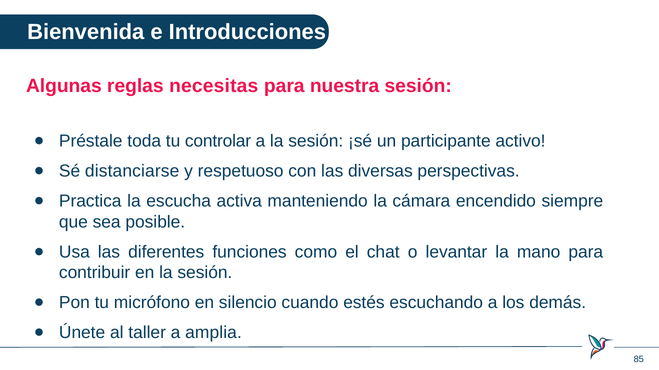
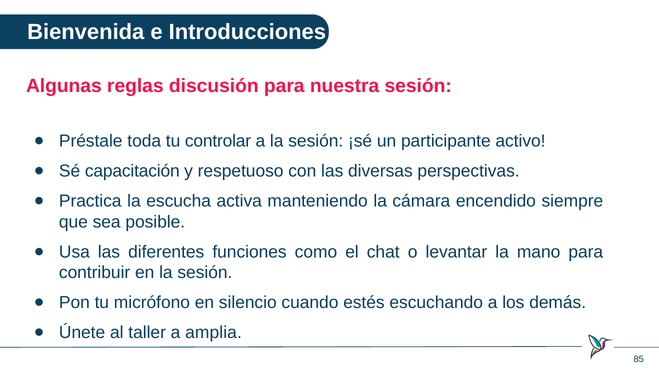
necesitas: necesitas -> discusión (214, 86)
distanciarse: distanciarse -> capacitación (132, 171)
